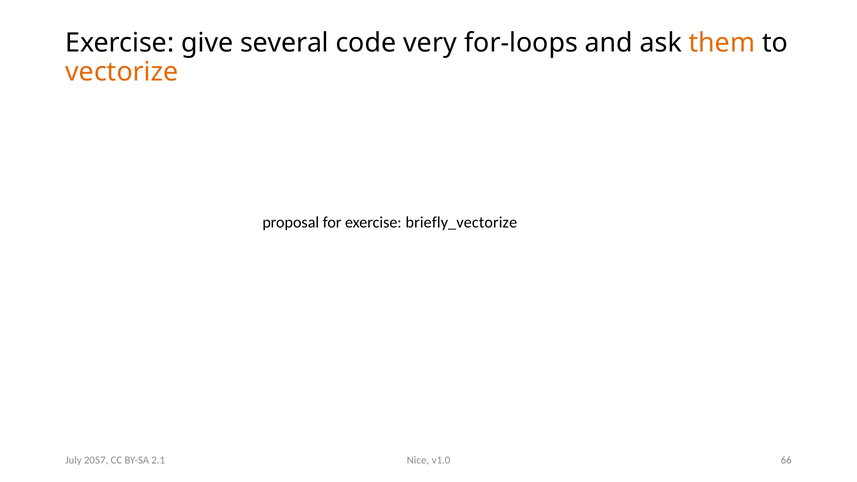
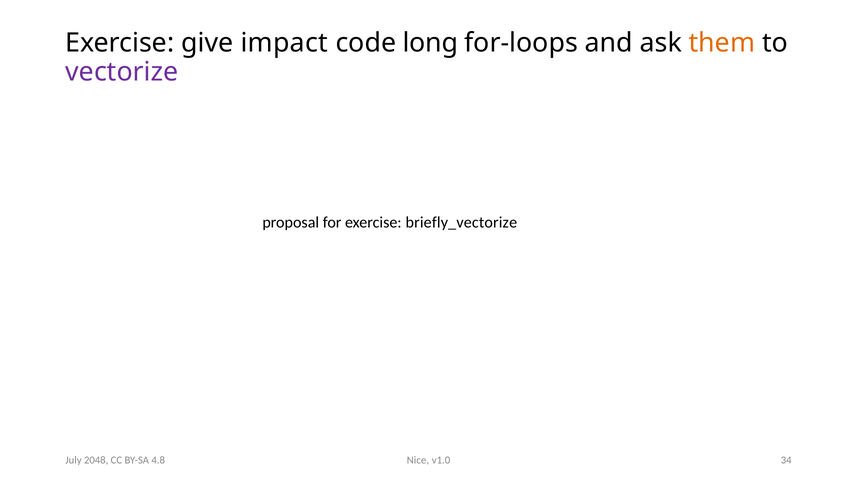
several: several -> impact (284, 43)
very: very -> long (430, 43)
vectorize colour: orange -> purple (122, 72)
66: 66 -> 34 (786, 460)
2057: 2057 -> 2048 (96, 460)
2.1: 2.1 -> 4.8 (158, 460)
